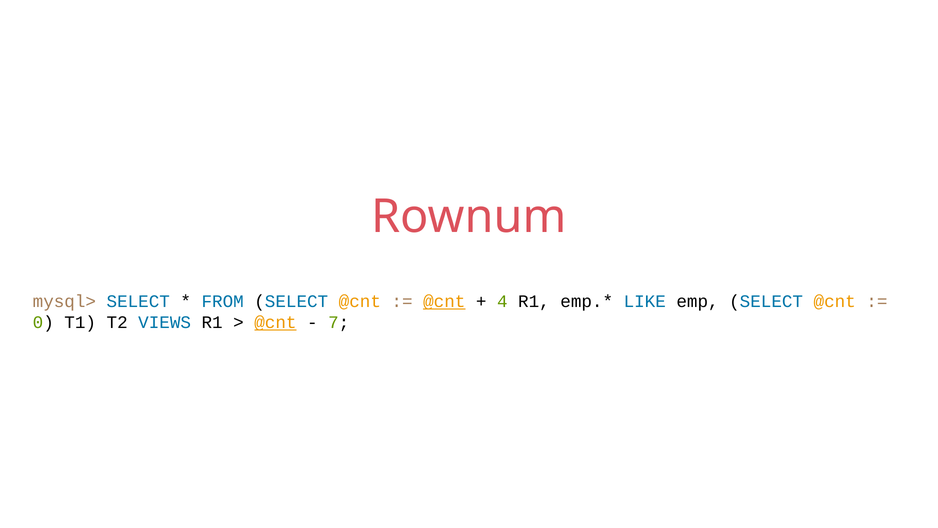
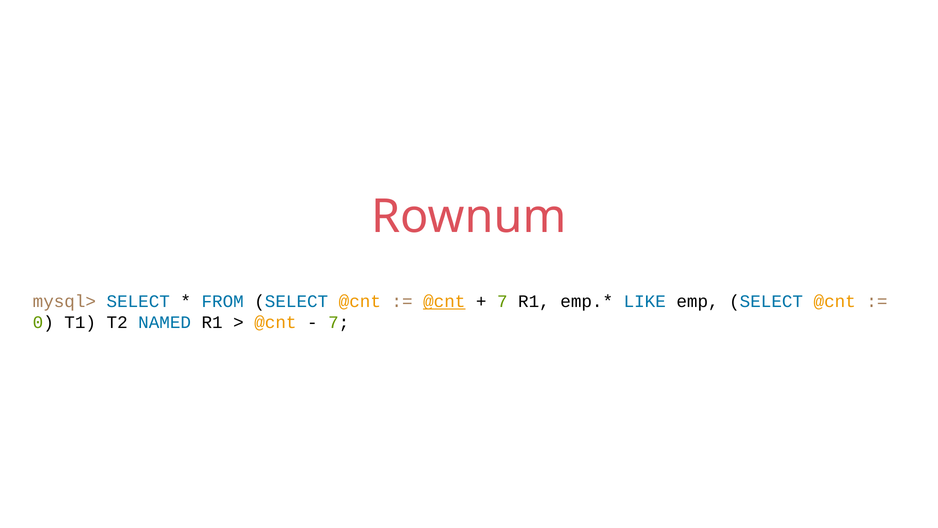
4: 4 -> 7 (502, 301)
VIEWS: VIEWS -> NAMED (165, 322)
@cnt underline: present -> none (275, 322)
